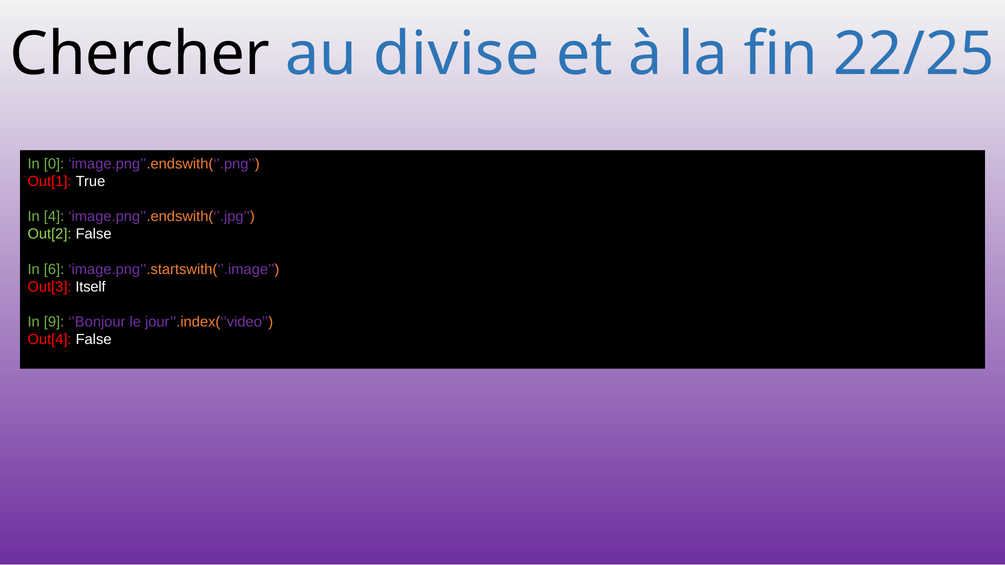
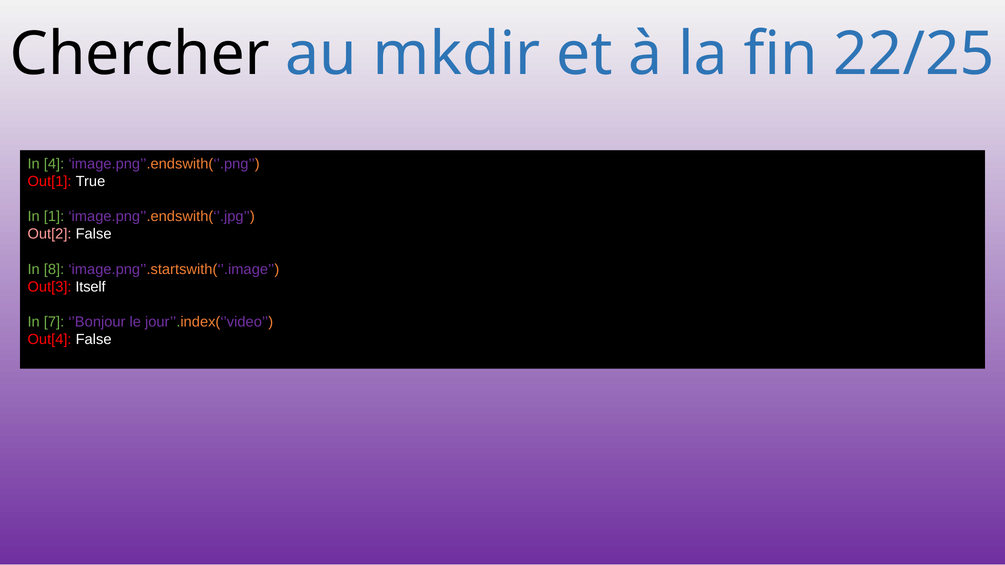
divise: divise -> mkdir (457, 54)
0: 0 -> 4 (54, 164)
4: 4 -> 1 (54, 217)
Out[2 colour: light green -> pink (50, 234)
6: 6 -> 8 (54, 269)
9: 9 -> 7 (54, 322)
